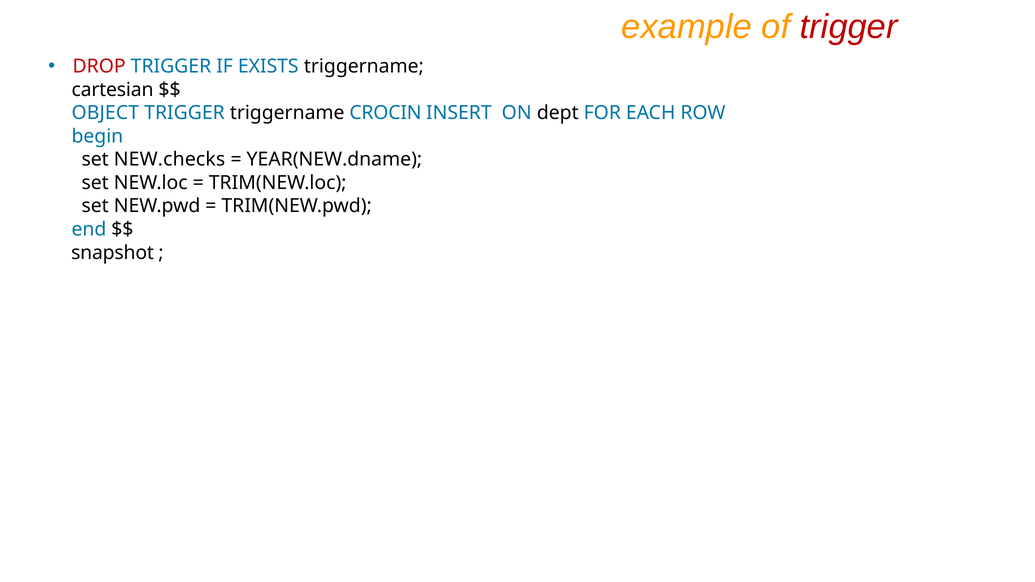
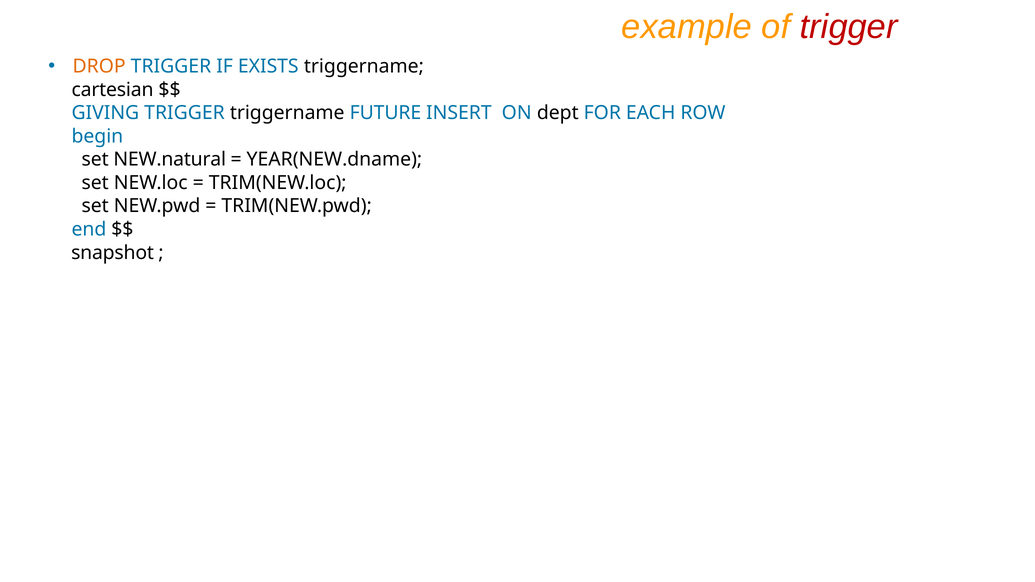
DROP colour: red -> orange (99, 66)
OBJECT: OBJECT -> GIVING (105, 113)
CROCIN: CROCIN -> FUTURE (385, 113)
NEW.checks: NEW.checks -> NEW.natural (170, 160)
